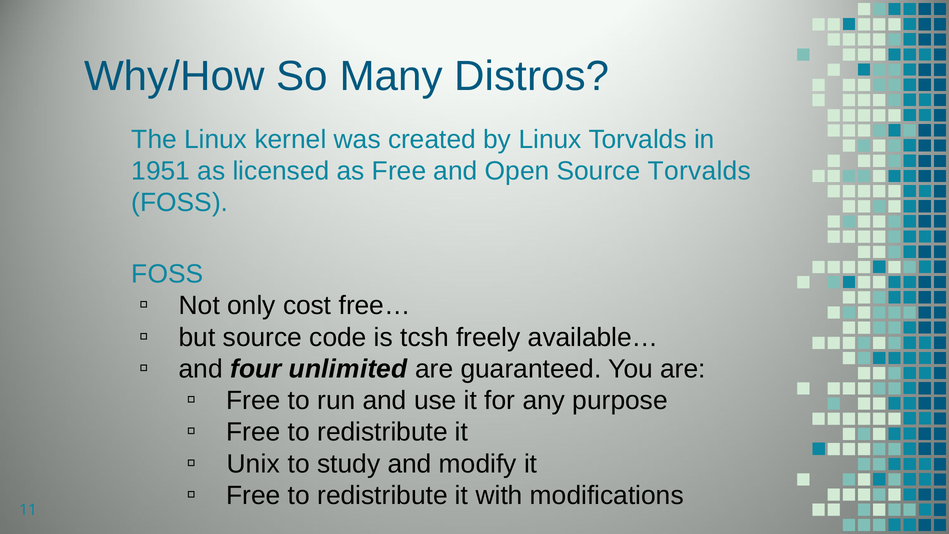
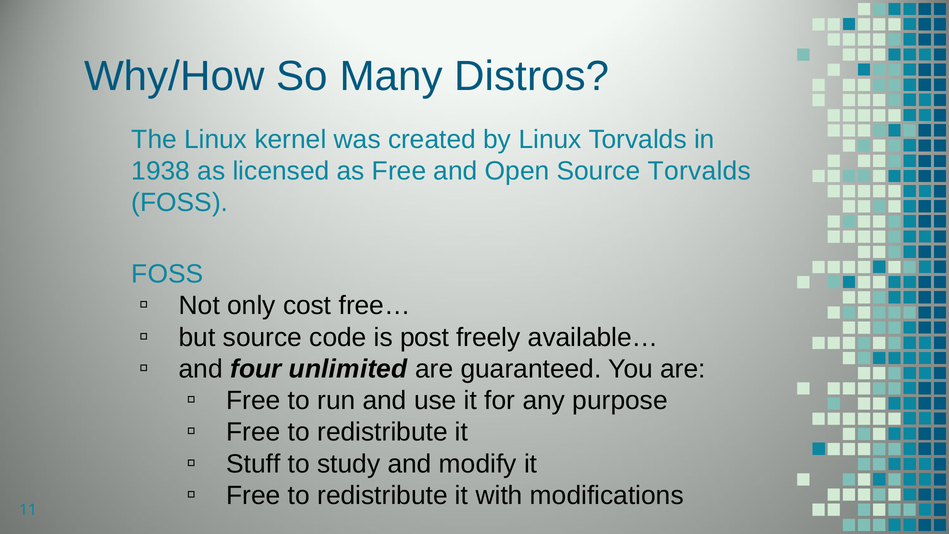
1951: 1951 -> 1938 (161, 171)
tcsh: tcsh -> post (425, 337)
Unix: Unix -> Stuff (253, 464)
